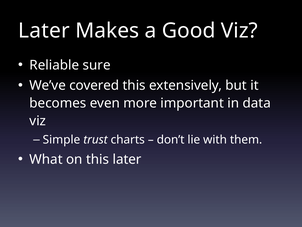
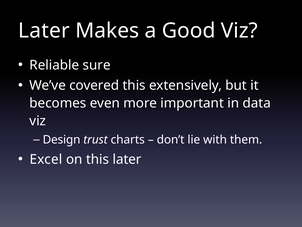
Simple: Simple -> Design (62, 140)
What: What -> Excel (46, 159)
